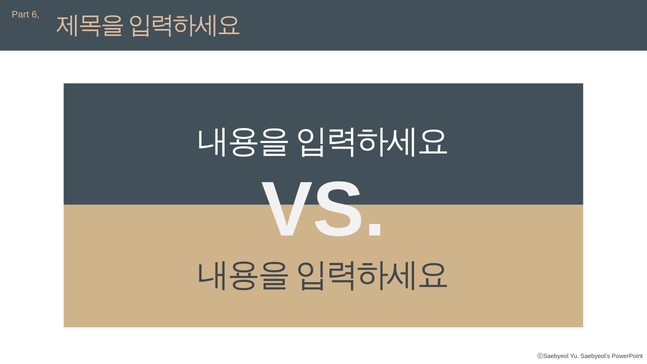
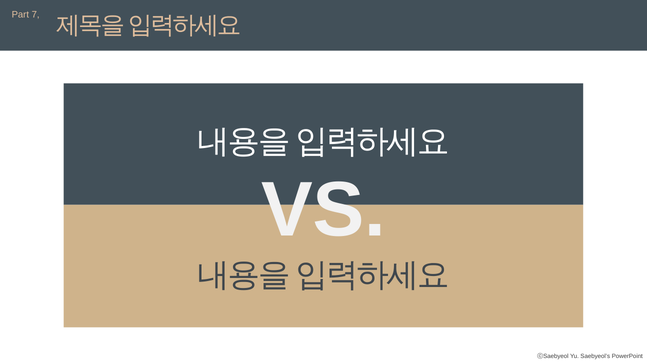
6: 6 -> 7 (36, 15)
